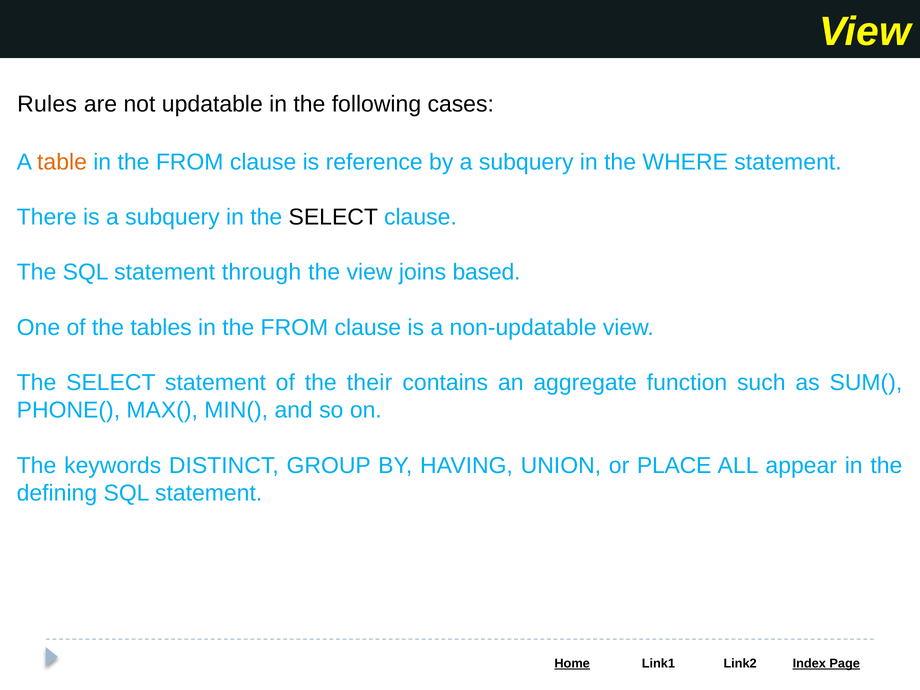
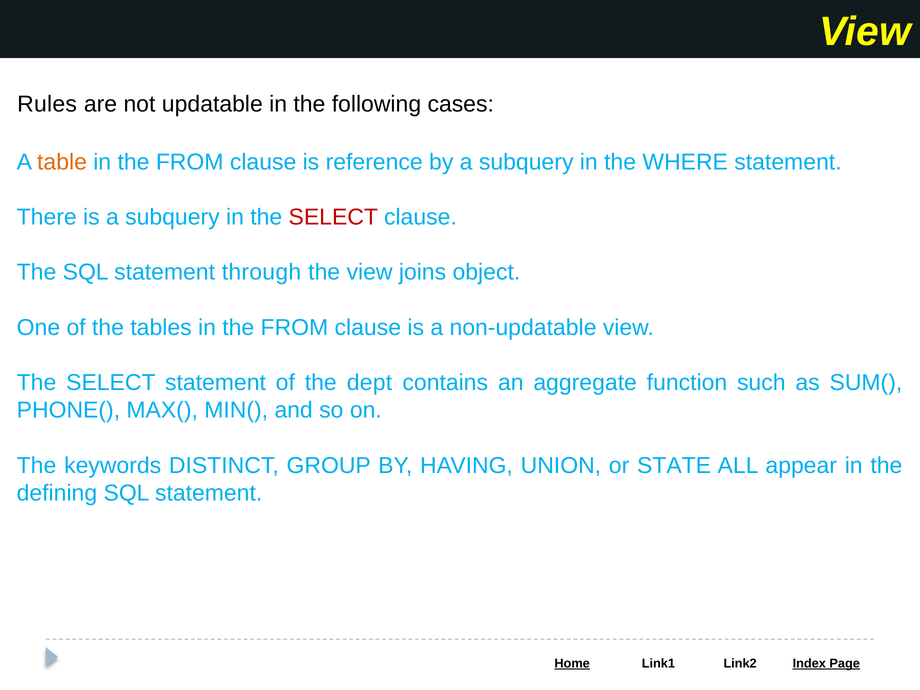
SELECT colour: black -> red (333, 217)
based: based -> object (486, 272)
their: their -> dept (369, 383)
PLACE: PLACE -> STATE (674, 466)
